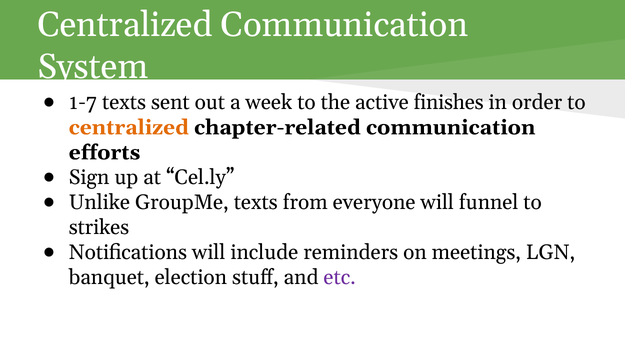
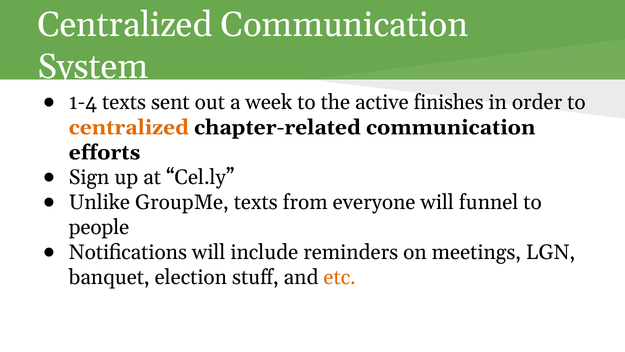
1-7: 1-7 -> 1-4 (83, 102)
strikes: strikes -> people (99, 227)
etc colour: purple -> orange (340, 277)
